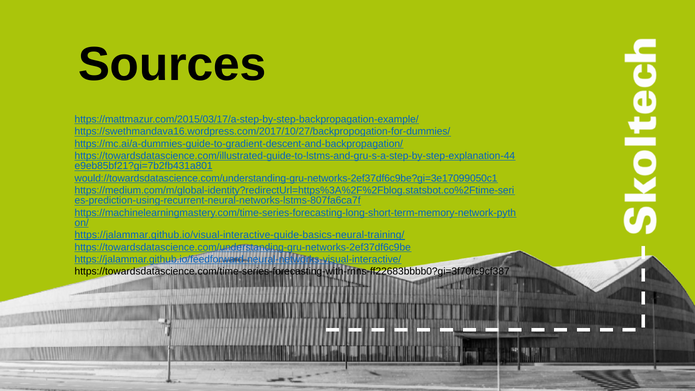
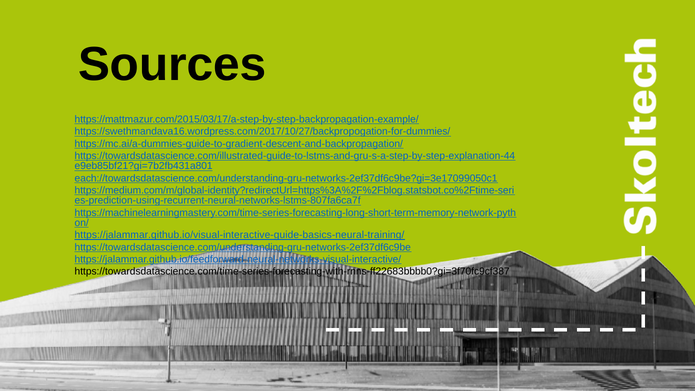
would://towardsdatascience.com/understanding-gru-networks-2ef37df6c9be?gi=3e17099050c1: would://towardsdatascience.com/understanding-gru-networks-2ef37df6c9be?gi=3e17099050c1 -> each://towardsdatascience.com/understanding-gru-networks-2ef37df6c9be?gi=3e17099050c1 (286, 178)
